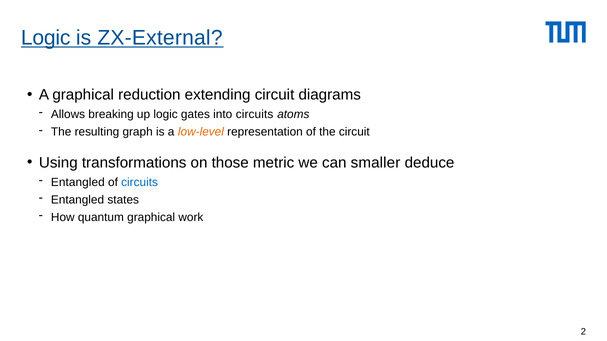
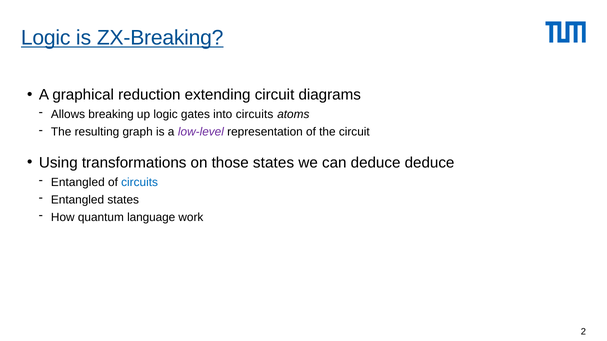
ZX-External: ZX-External -> ZX-Breaking (160, 38)
low-level colour: orange -> purple (201, 132)
those metric: metric -> states (274, 163)
can smaller: smaller -> deduce (376, 163)
quantum graphical: graphical -> language (151, 218)
